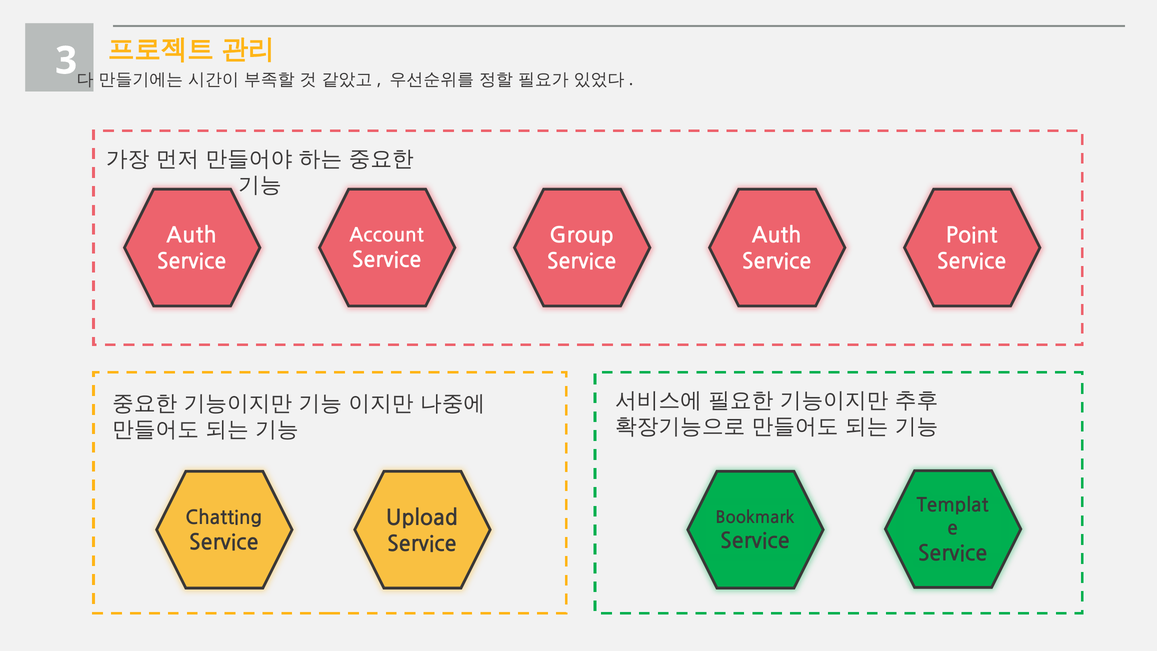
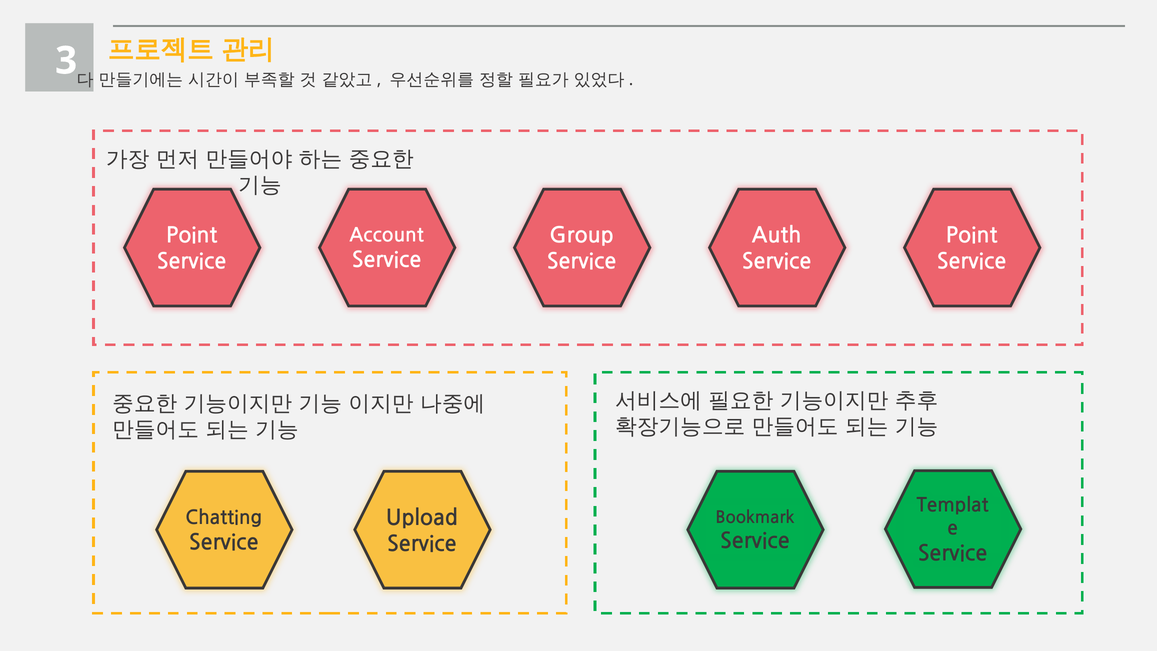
Auth: Auth -> Point (192, 236)
